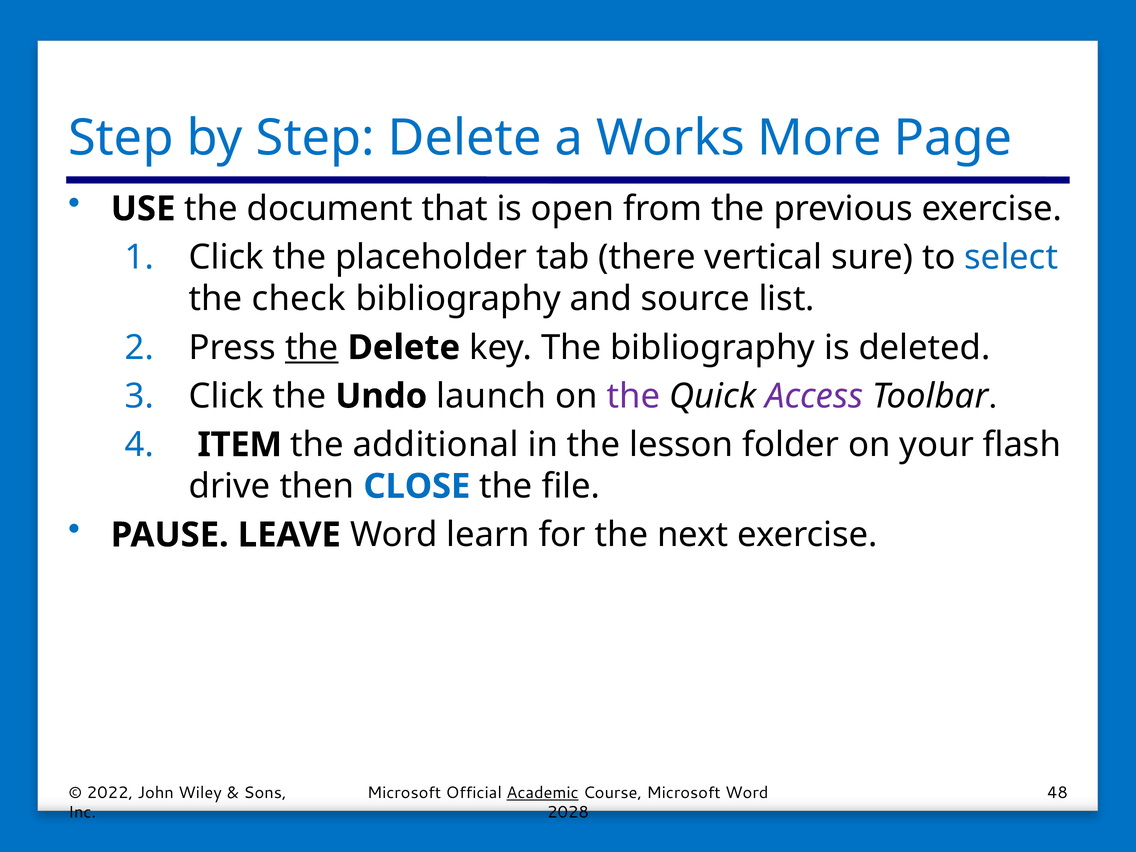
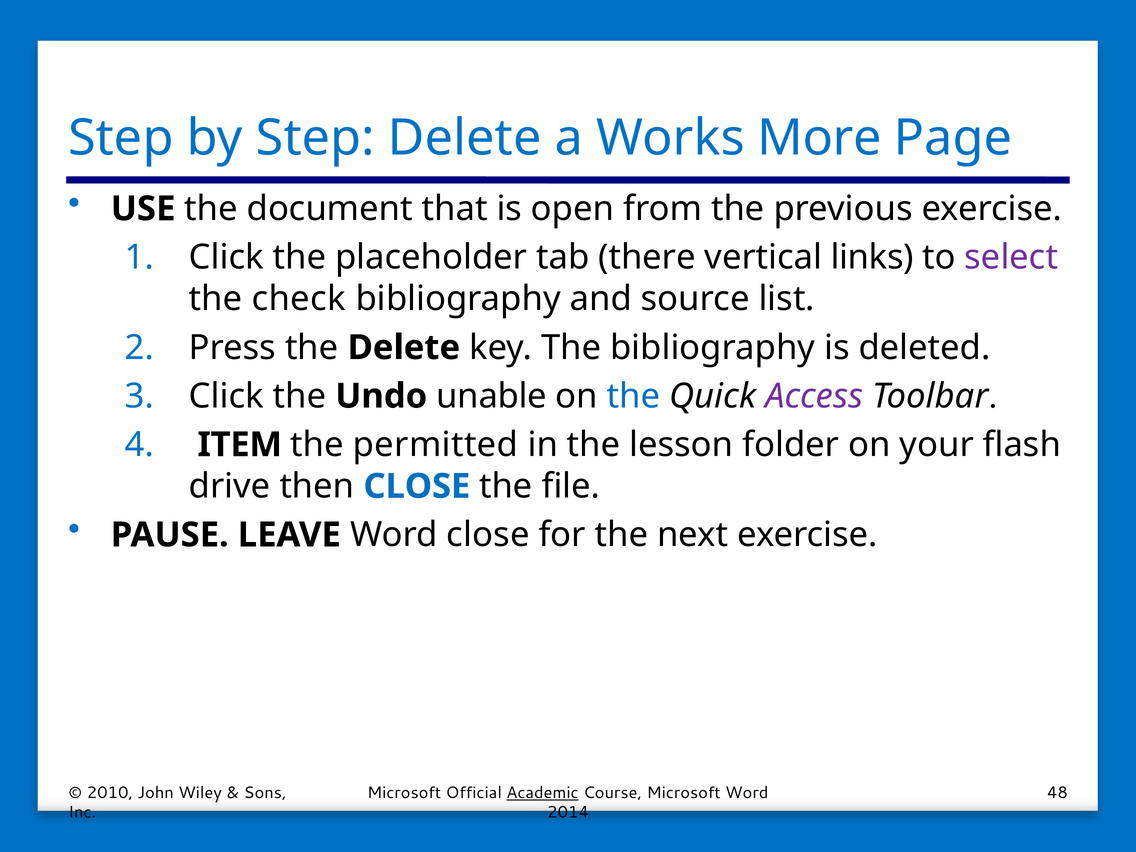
sure: sure -> links (872, 257)
select colour: blue -> purple (1011, 257)
the underline: present -> none (312, 348)
launch: launch -> unable (492, 396)
the colour: purple -> blue (634, 396)
additional: additional -> permitted (435, 445)
Word learn: learn -> close (488, 535)
2022: 2022 -> 2010 (110, 793)
2028: 2028 -> 2014 (568, 813)
